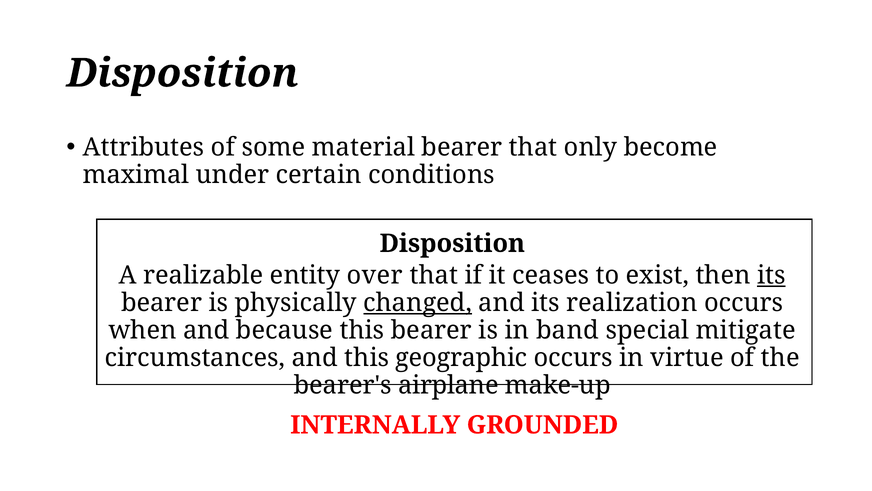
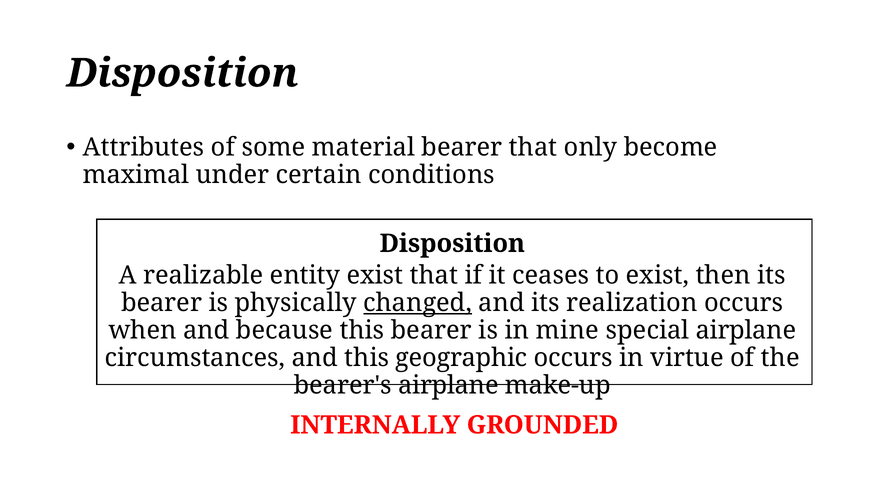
entity over: over -> exist (375, 275)
its underline: present -> none (771, 275)
band: band -> mine (567, 330)
special mitigate: mitigate -> airplane (746, 330)
